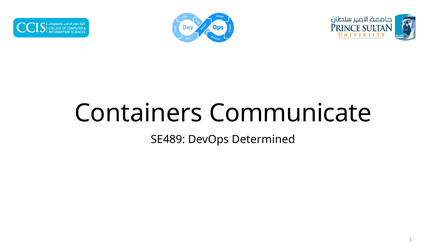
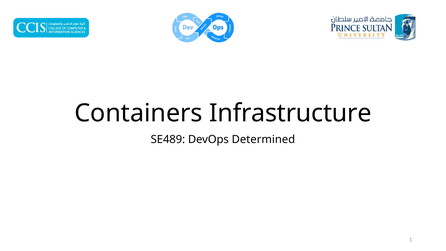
Communicate: Communicate -> Infrastructure (290, 113)
